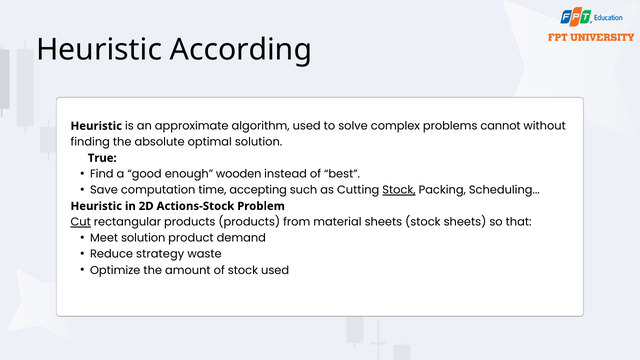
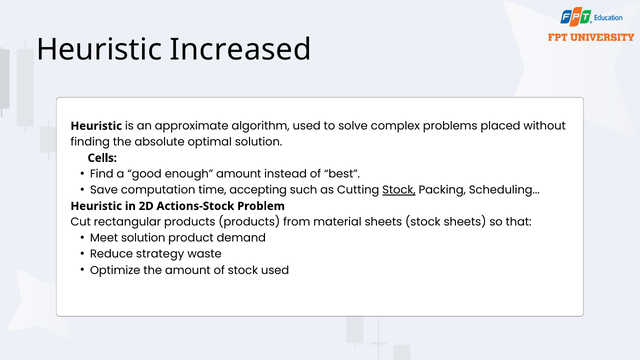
According: According -> Increased (241, 50)
cannot: cannot -> placed (500, 126)
True: True -> Cells (102, 158)
enough wooden: wooden -> amount (239, 174)
Cut underline: present -> none (81, 222)
